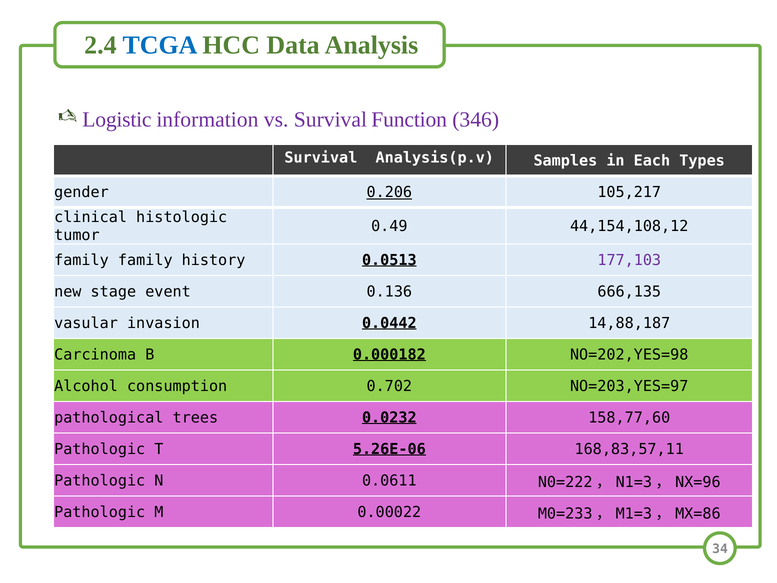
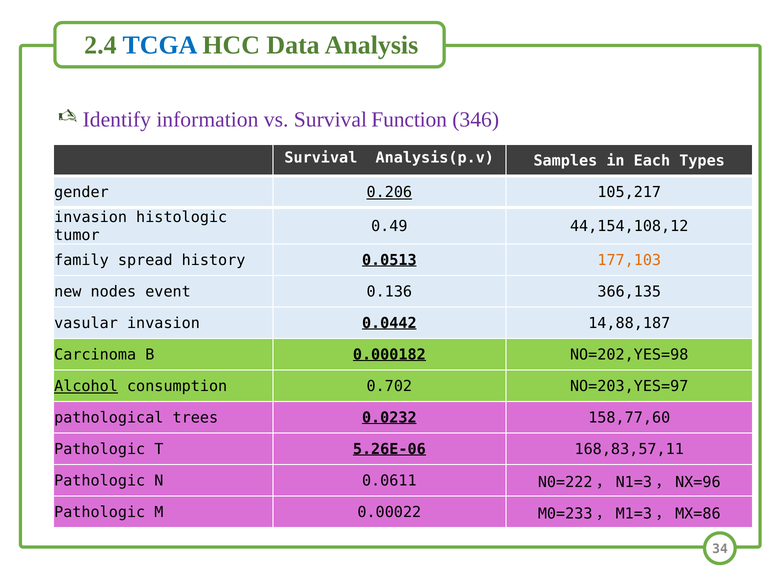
Logistic: Logistic -> Identify (117, 119)
clinical: clinical -> invasion (91, 217)
family family: family -> spread (145, 260)
177,103 colour: purple -> orange (629, 260)
stage: stage -> nodes (113, 292)
666,135: 666,135 -> 366,135 (629, 292)
Alcohol underline: none -> present (86, 386)
